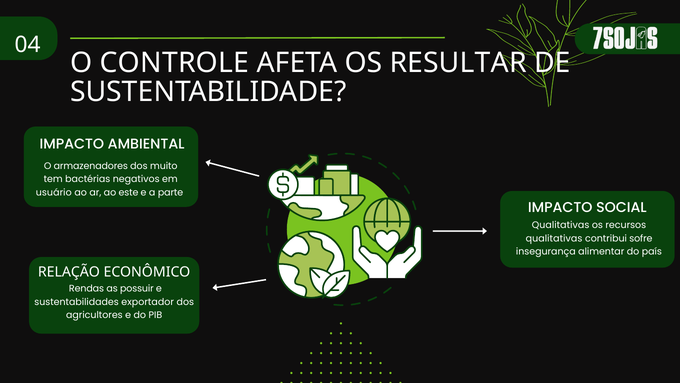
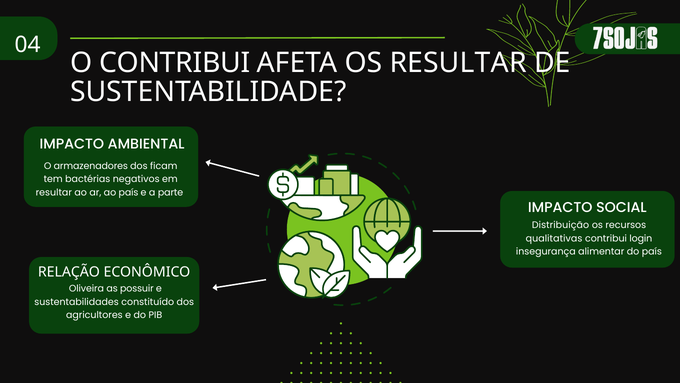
O CONTROLE: CONTROLE -> CONTRIBUI (175, 63)
muito: muito -> ficam (164, 166)
usuário: usuário -> resultar (54, 192)
ao este: este -> país (128, 192)
Qualitativas: Qualitativas -> Distribuição (561, 225)
sofre: sofre -> login (641, 238)
Rendas: Rendas -> Oliveira (86, 288)
exportador: exportador -> constituído (148, 302)
